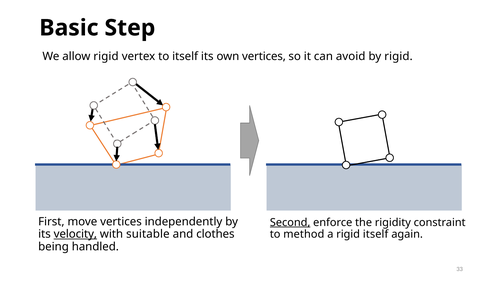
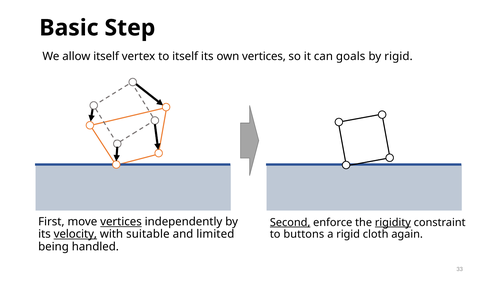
allow rigid: rigid -> itself (106, 56)
avoid: avoid -> goals (351, 56)
vertices underline: none -> present (121, 222)
rigidity underline: none -> present (393, 222)
clothes: clothes -> limited (215, 234)
method: method -> buttons (304, 234)
rigid itself: itself -> cloth (376, 234)
